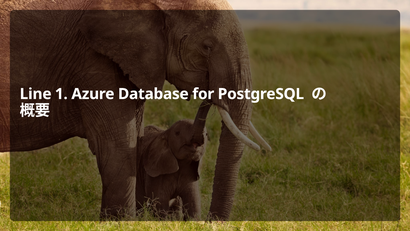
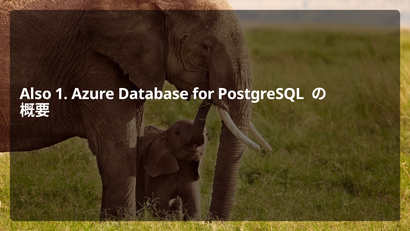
Line: Line -> Also (36, 94)
